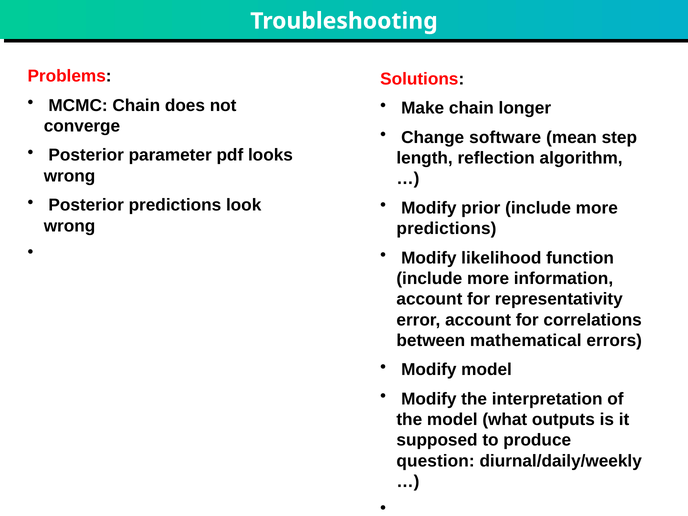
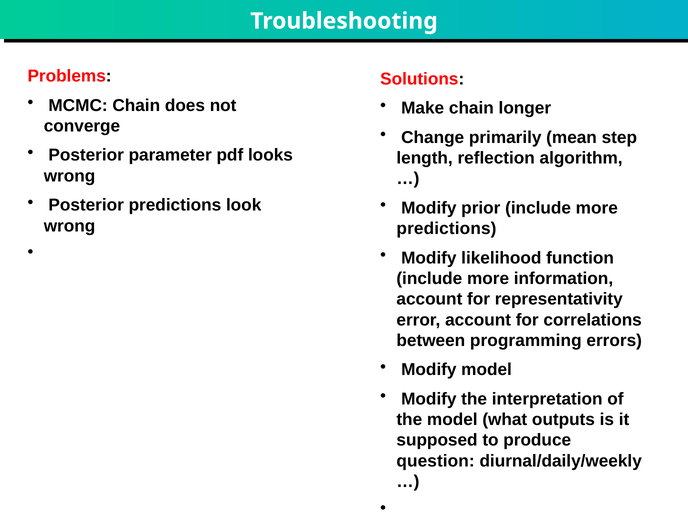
software: software -> primarily (505, 138)
mathematical: mathematical -> programming (526, 341)
